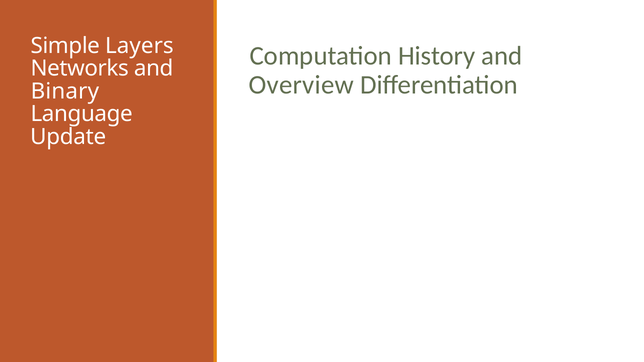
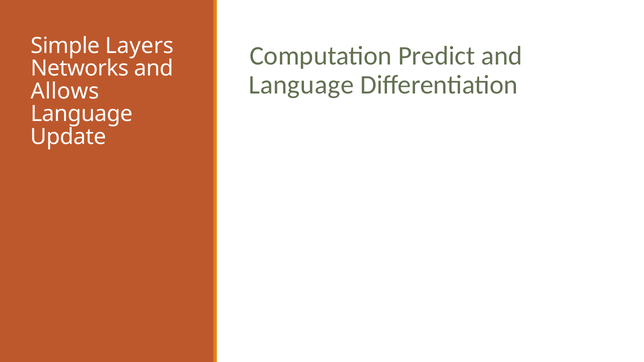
History: History -> Predict (437, 56)
Overview: Overview -> Language (301, 85)
Binary: Binary -> Allows (65, 91)
